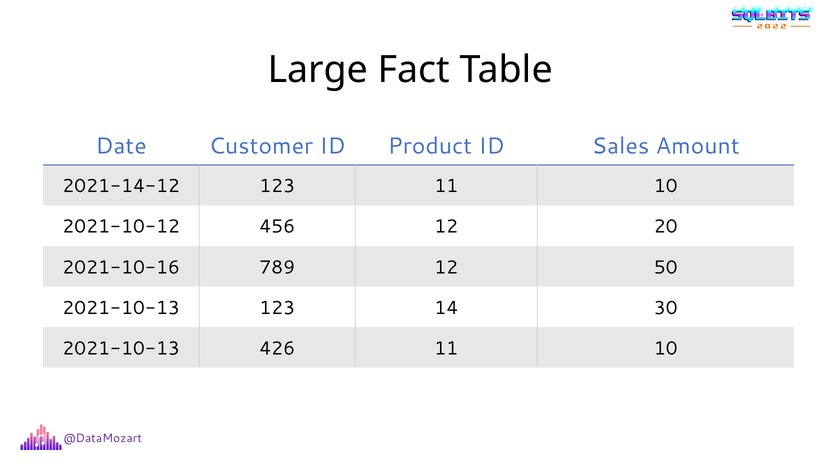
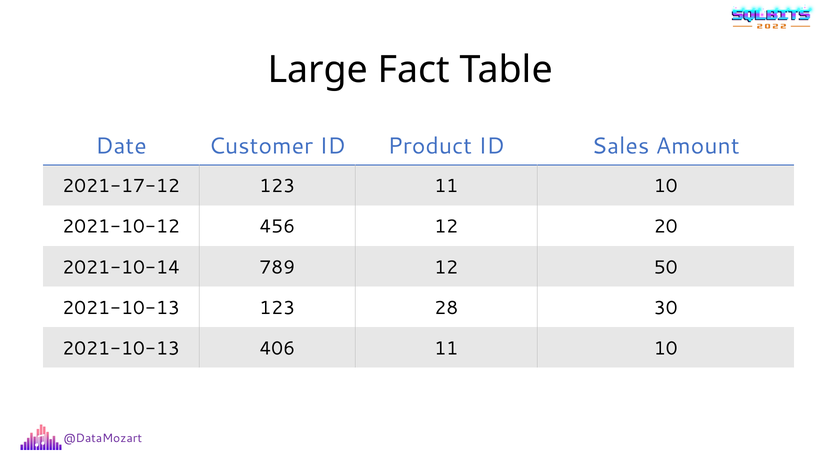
2021-14-12: 2021-14-12 -> 2021-17-12 (121, 186)
2021-10-16: 2021-10-16 -> 2021-10-14 (121, 267)
14: 14 -> 28 (446, 308)
426: 426 -> 406 (277, 348)
